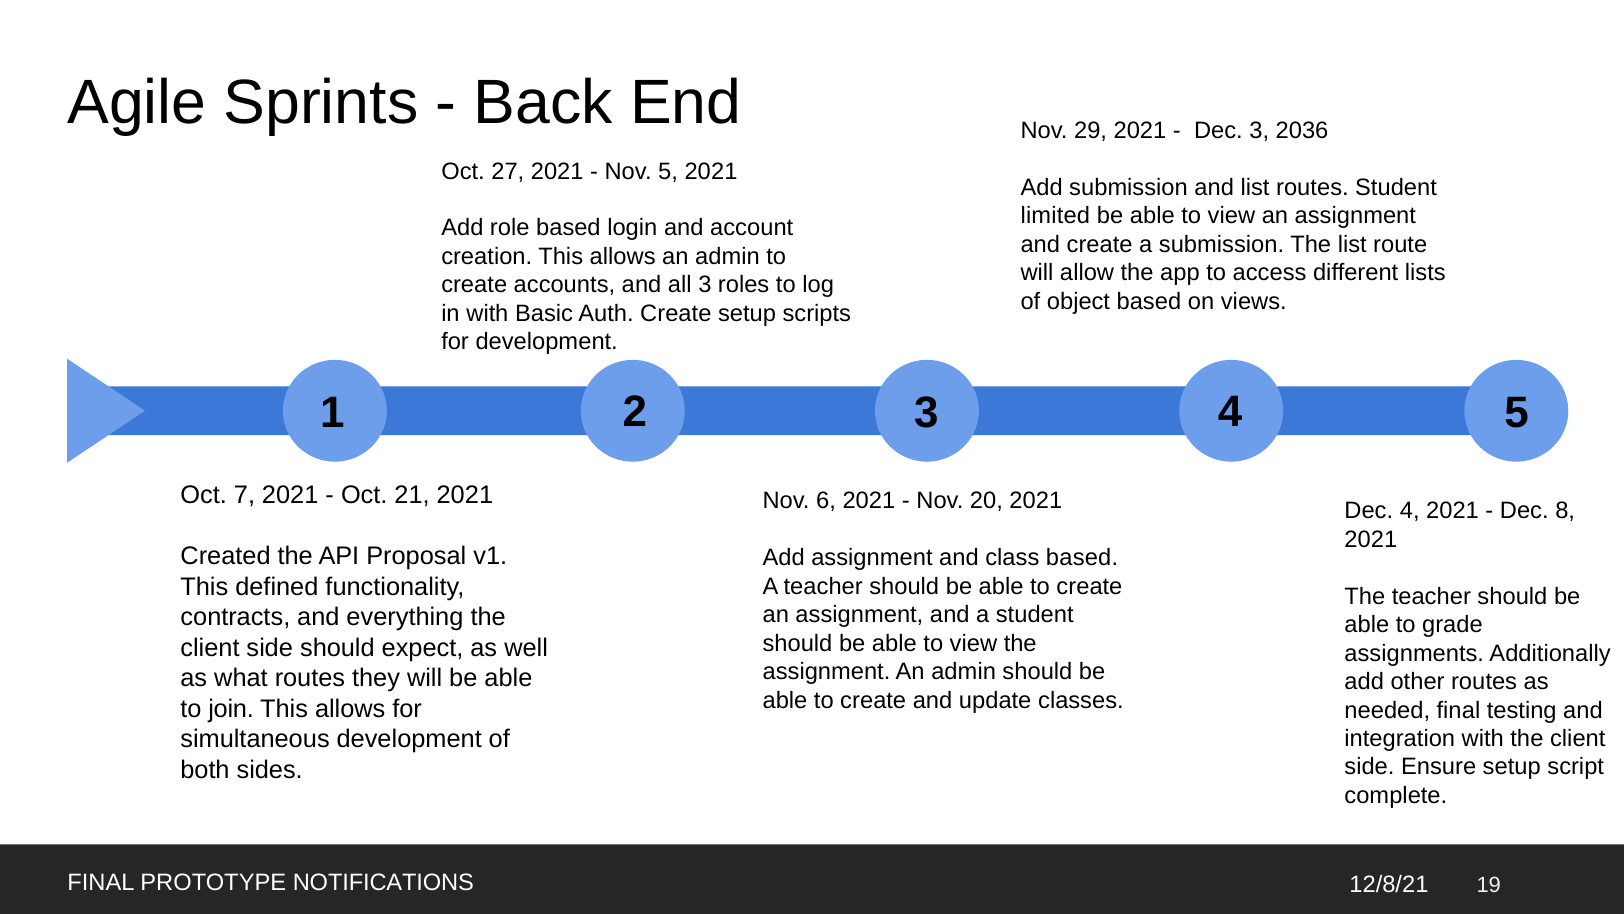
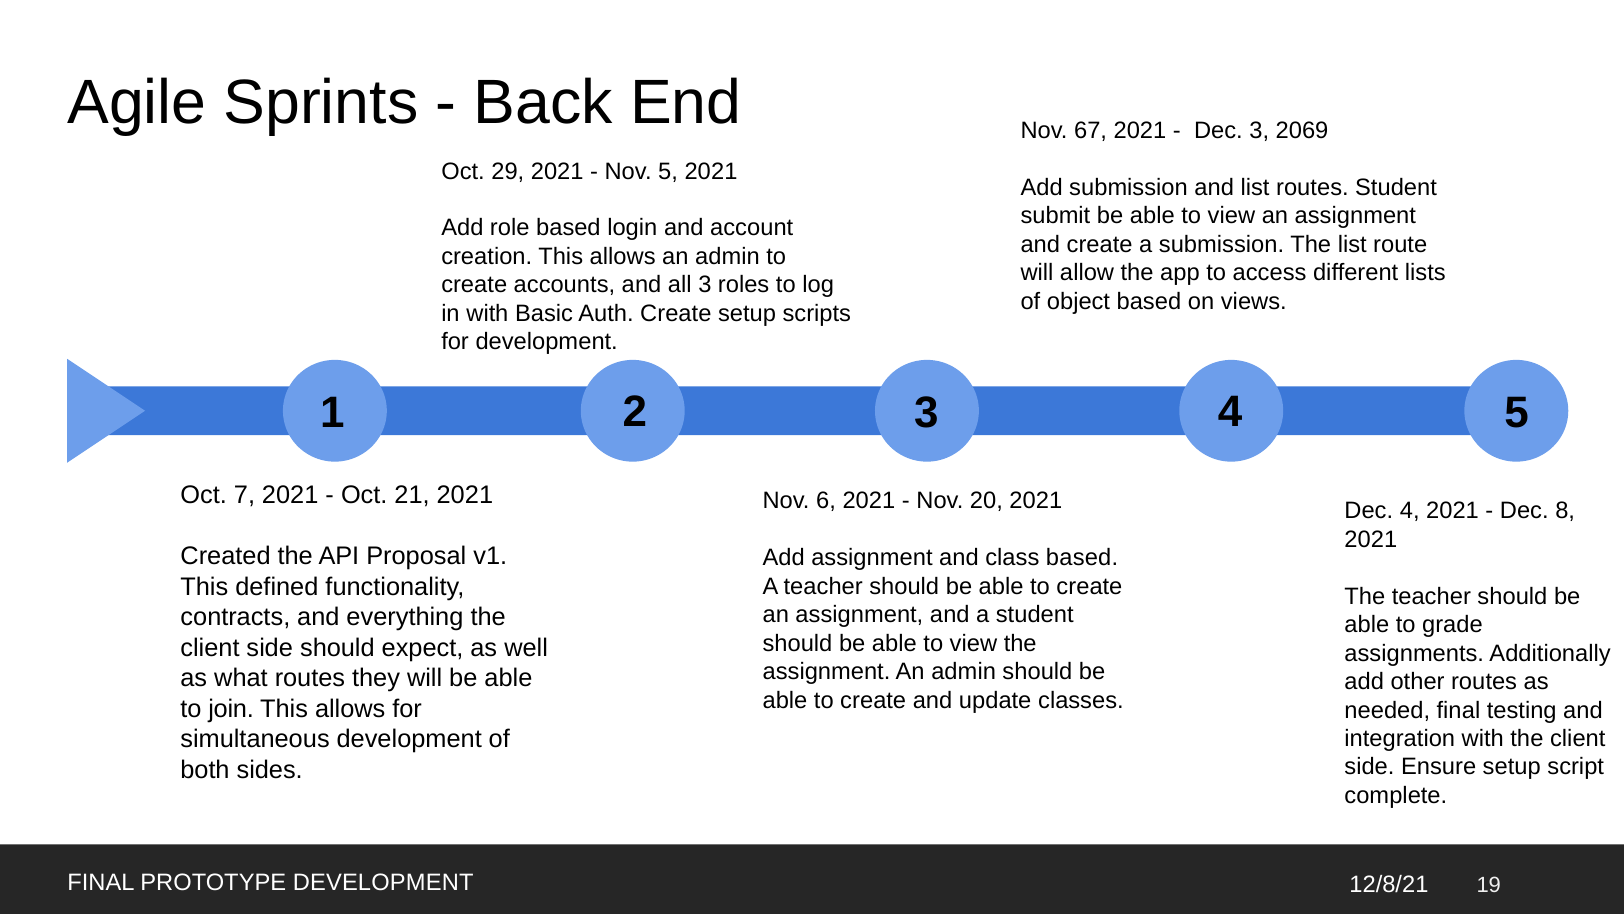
29: 29 -> 67 (1091, 131)
2036: 2036 -> 2069 (1302, 131)
27: 27 -> 29 (508, 171)
limited: limited -> submit (1055, 216)
PROTOTYPE NOTIFICATIONS: NOTIFICATIONS -> DEVELOPMENT (383, 882)
